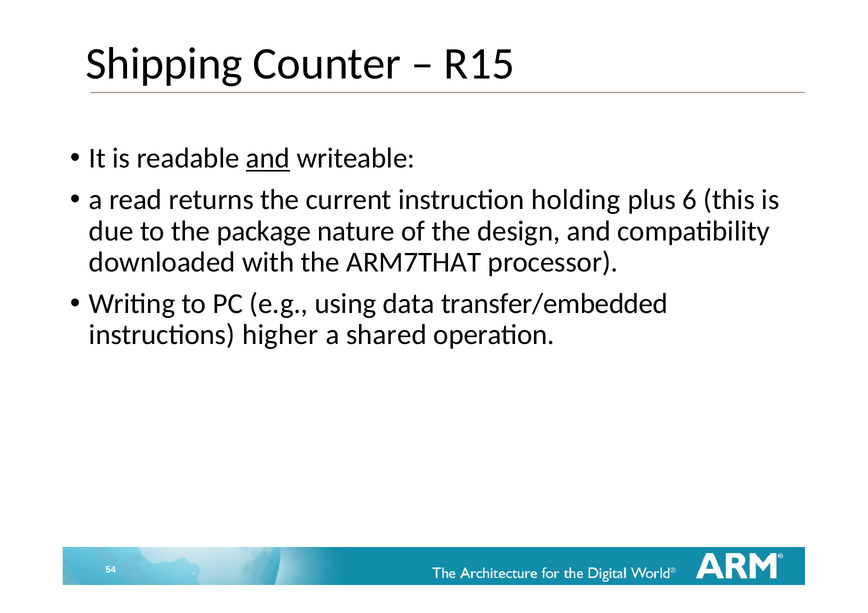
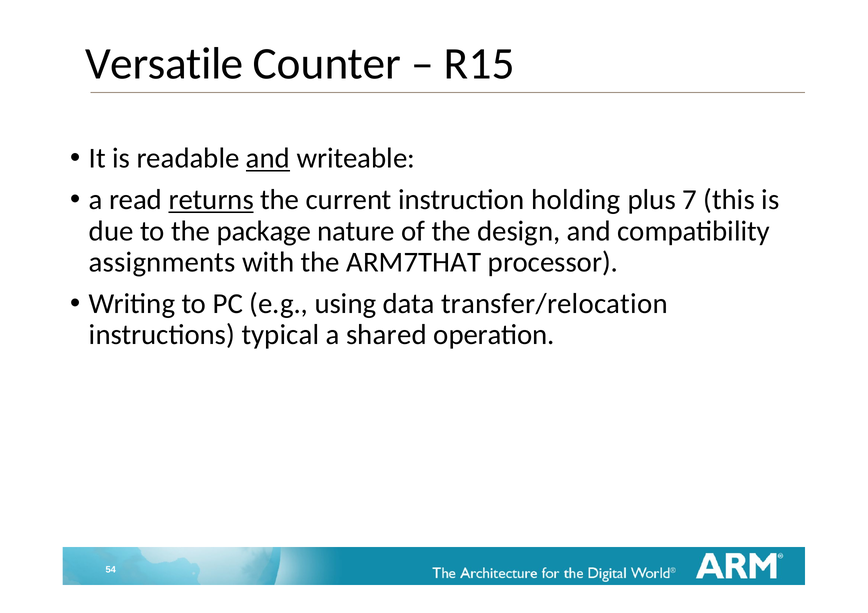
Shipping: Shipping -> Versatile (164, 64)
returns underline: none -> present (211, 200)
6: 6 -> 7 (690, 200)
downloaded: downloaded -> assignments (162, 262)
transfer/embedded: transfer/embedded -> transfer/relocation (554, 304)
higher: higher -> typical (280, 335)
